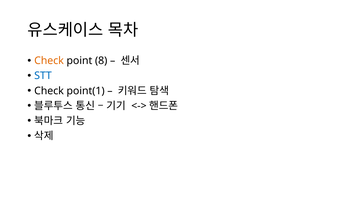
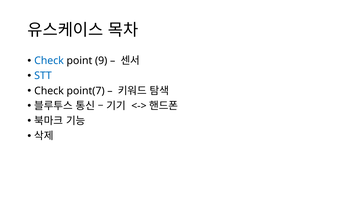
Check colour: orange -> blue (49, 61)
8: 8 -> 9 (101, 61)
point(1: point(1 -> point(7 (86, 91)
